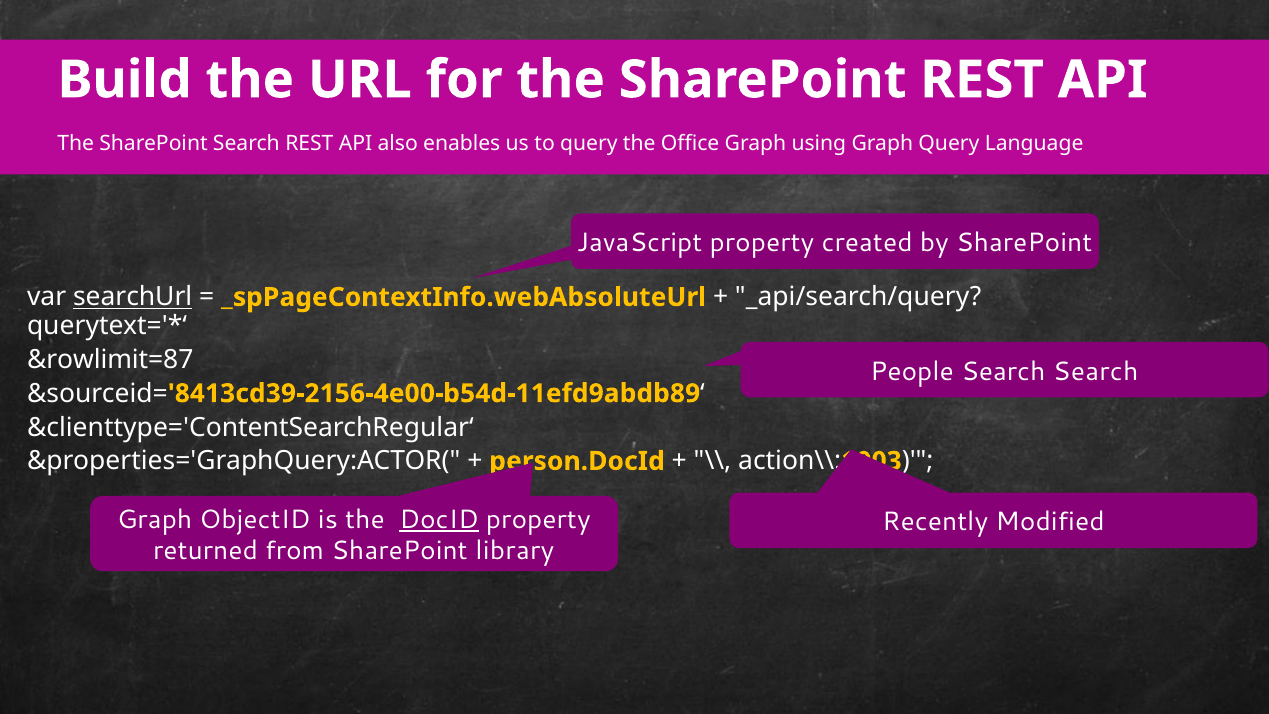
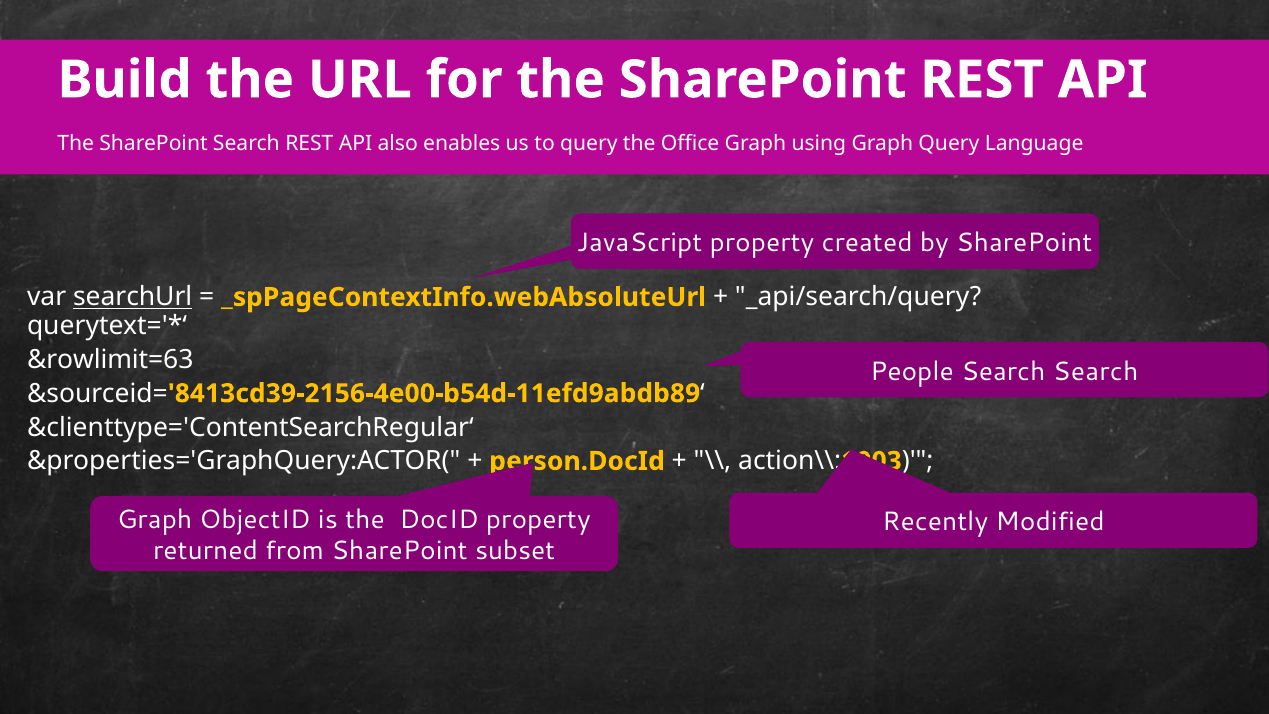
&rowlimit=87: &rowlimit=87 -> &rowlimit=63 (110, 360)
DocID underline: present -> none (439, 519)
library: library -> subset (515, 551)
